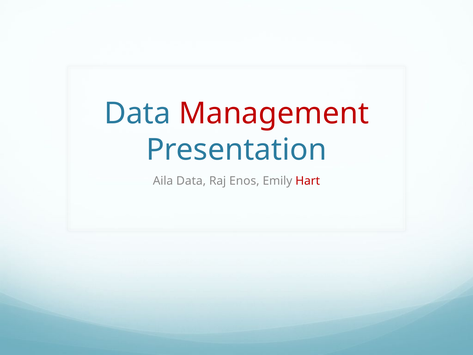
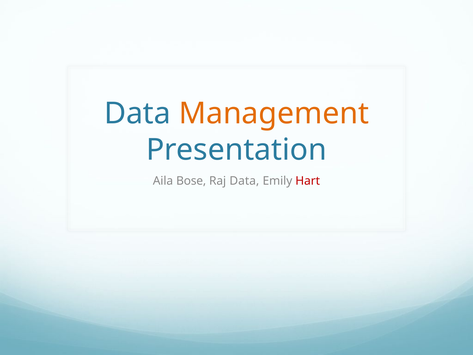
Management colour: red -> orange (274, 113)
Aila Data: Data -> Bose (191, 181)
Raj Enos: Enos -> Data (244, 181)
